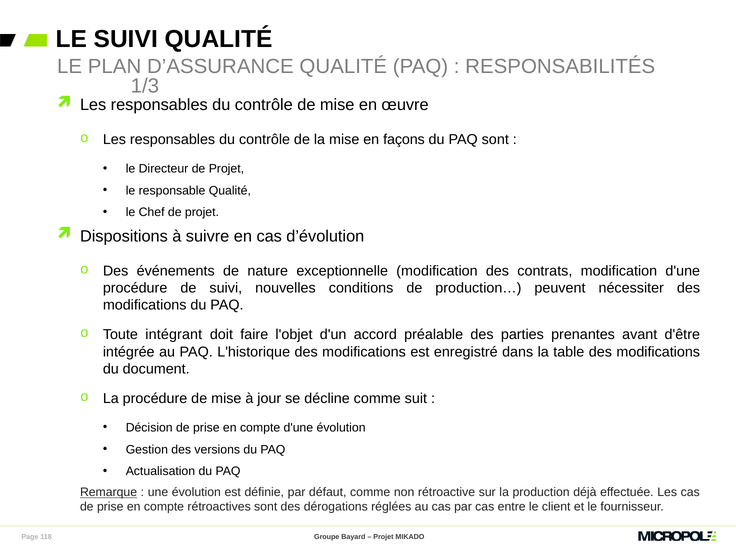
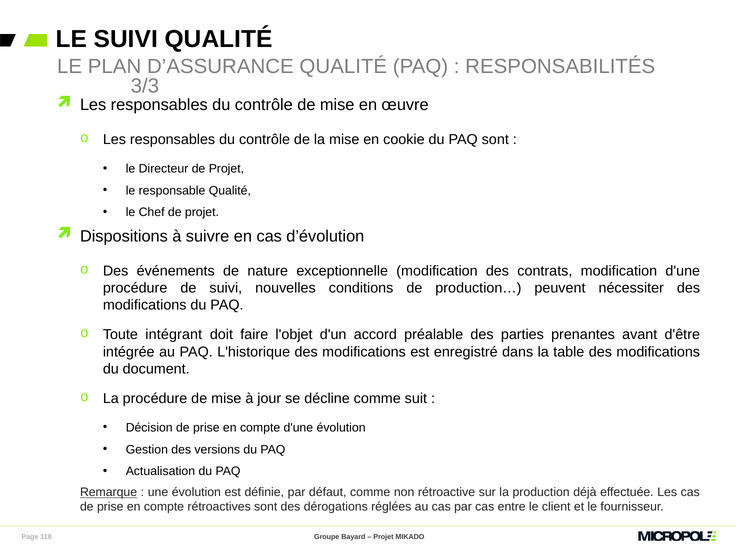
1/3: 1/3 -> 3/3 (145, 86)
façons: façons -> cookie (404, 140)
